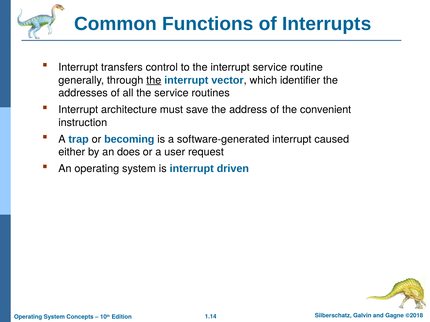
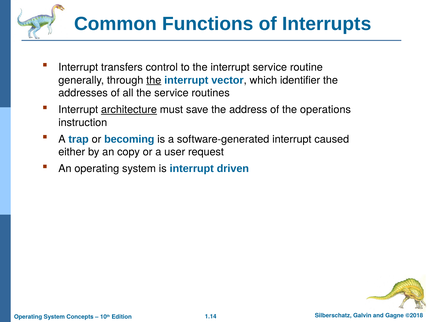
architecture underline: none -> present (129, 110)
convenient: convenient -> operations (326, 110)
does: does -> copy (129, 152)
